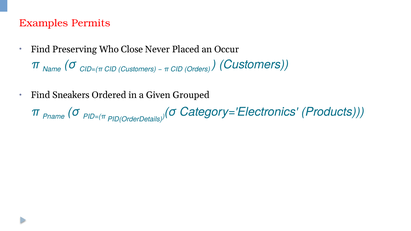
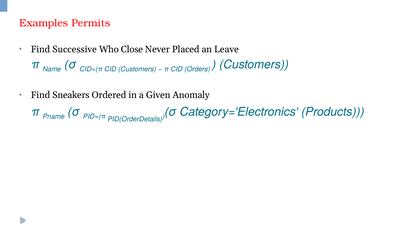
Preserving: Preserving -> Successive (75, 49)
Occur: Occur -> Leave (226, 49)
Grouped: Grouped -> Anomaly (191, 95)
